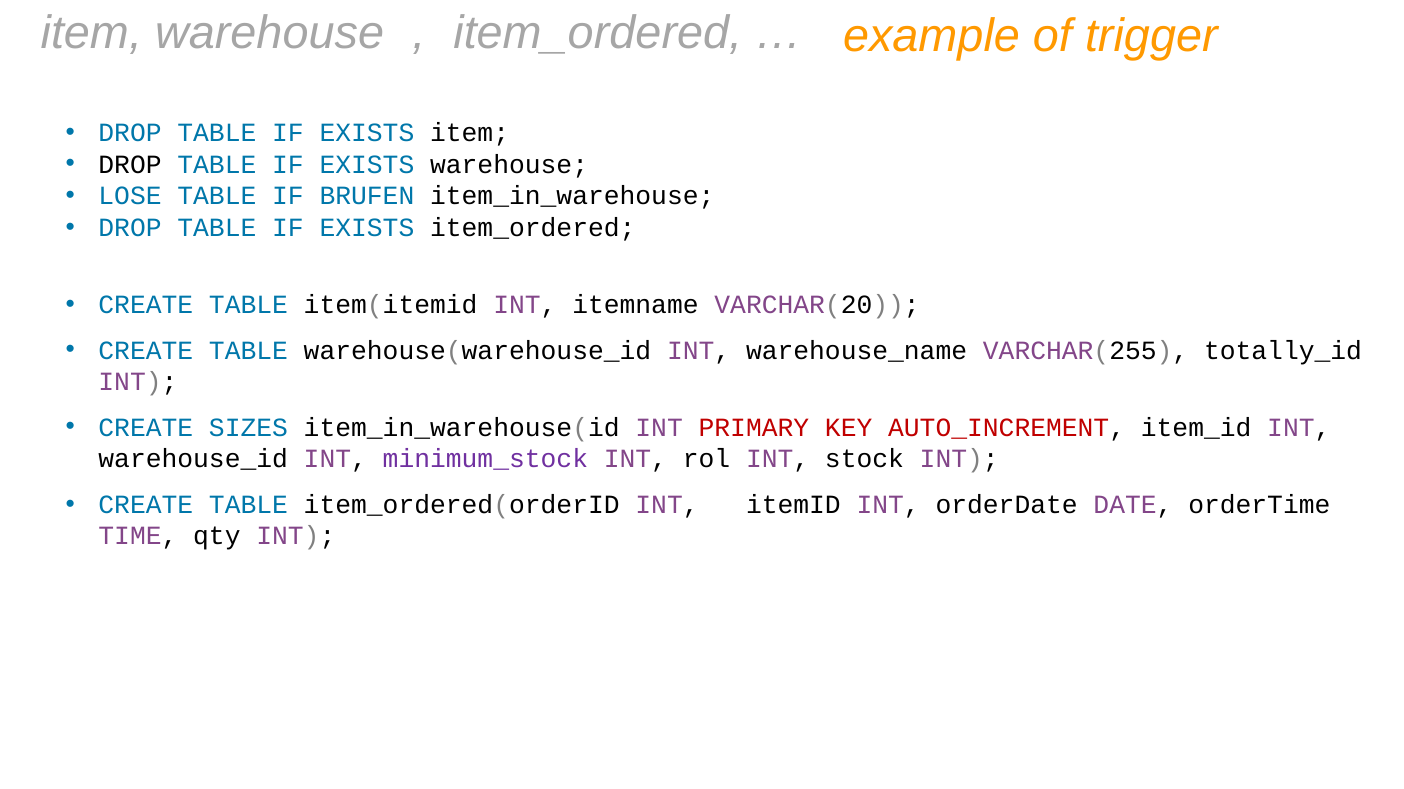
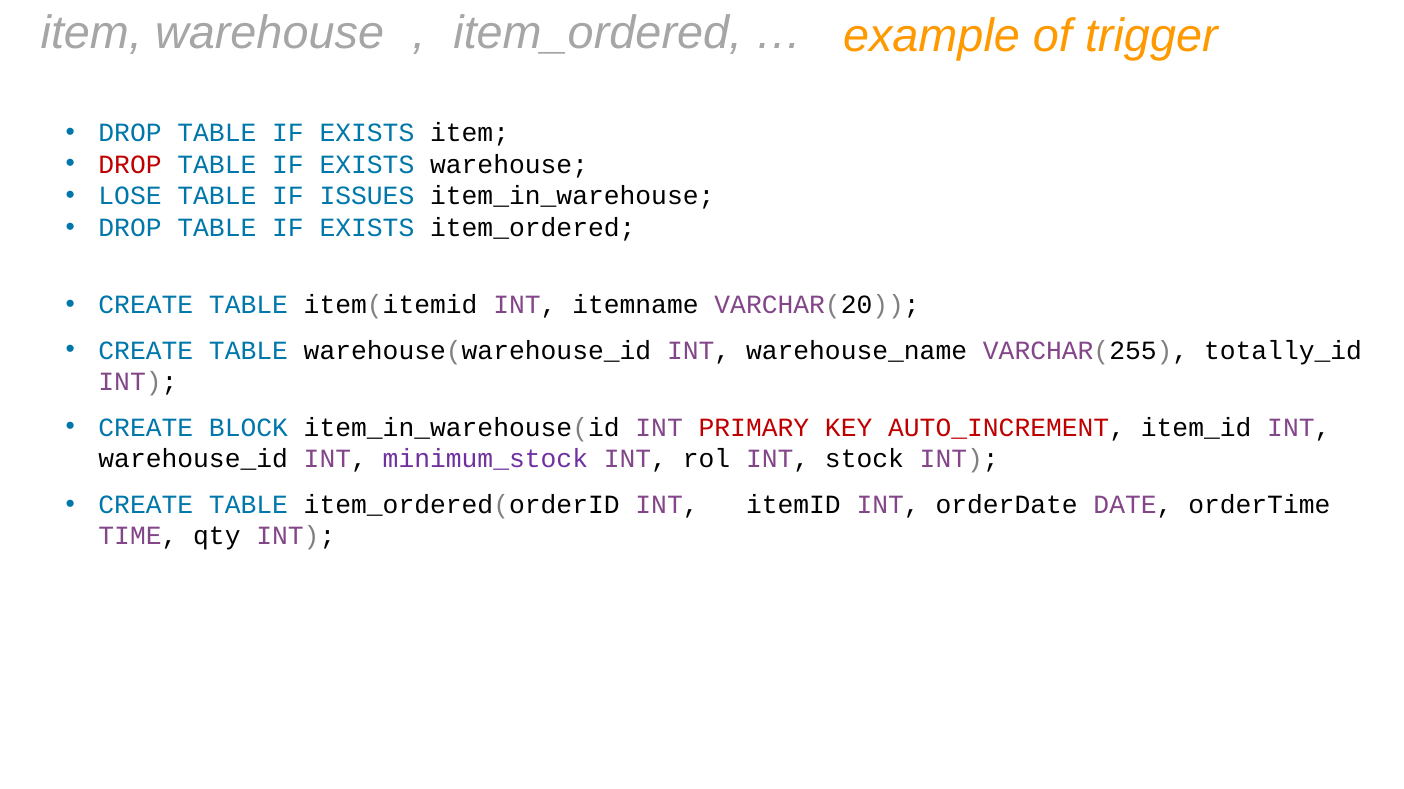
DROP colour: black -> red (130, 165)
BRUFEN: BRUFEN -> ISSUES (367, 196)
SIZES: SIZES -> BLOCK (248, 428)
